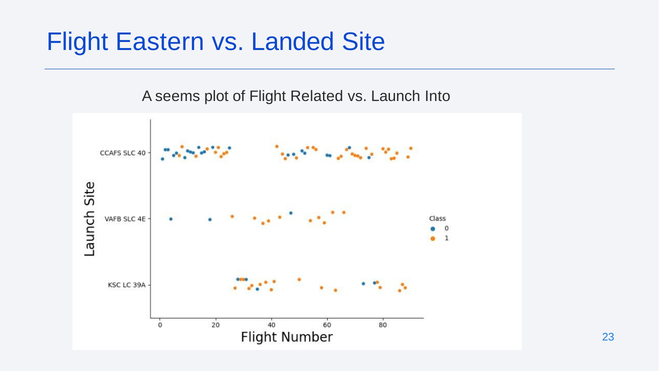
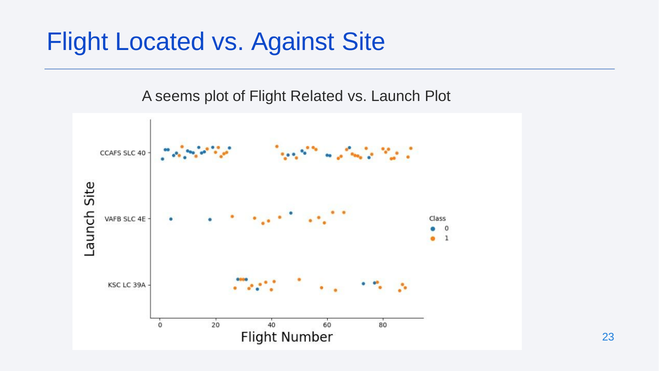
Eastern: Eastern -> Located (160, 42)
Landed: Landed -> Against (293, 42)
Launch Into: Into -> Plot (438, 96)
